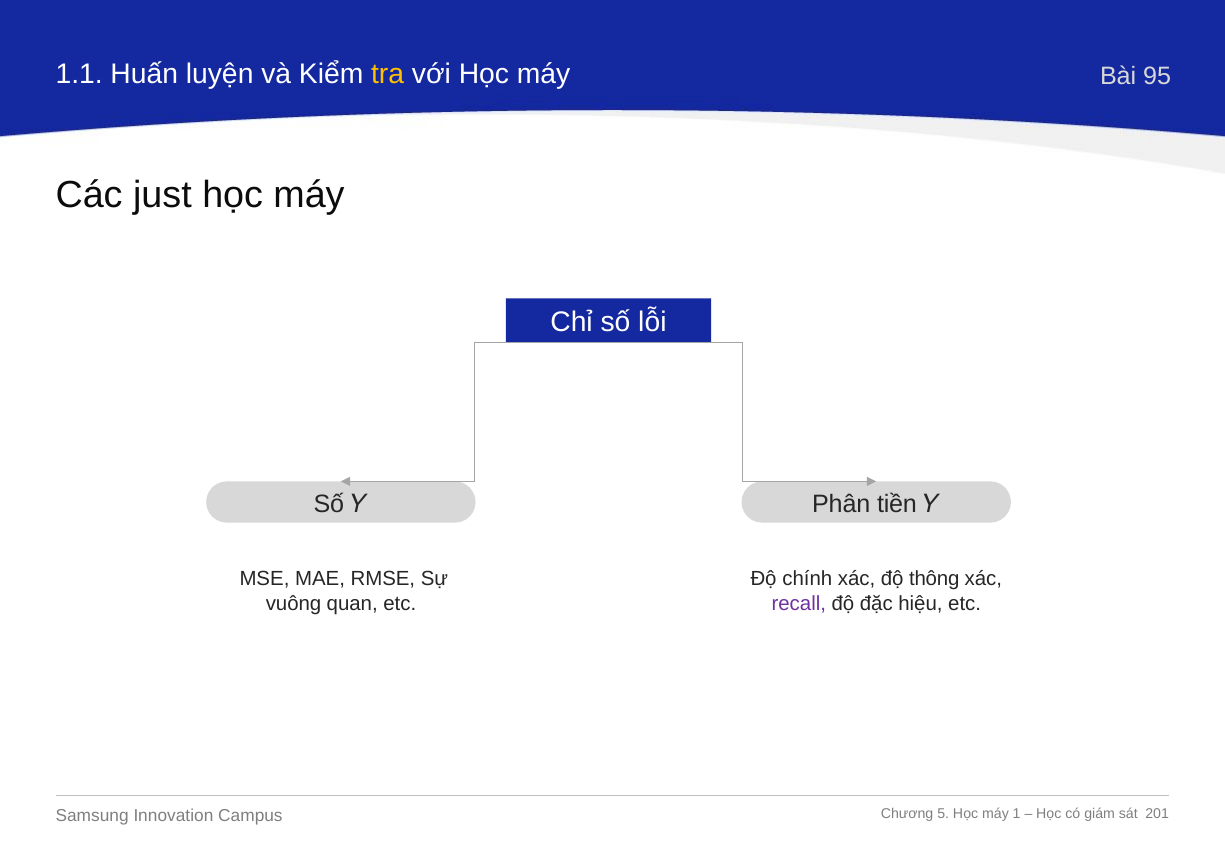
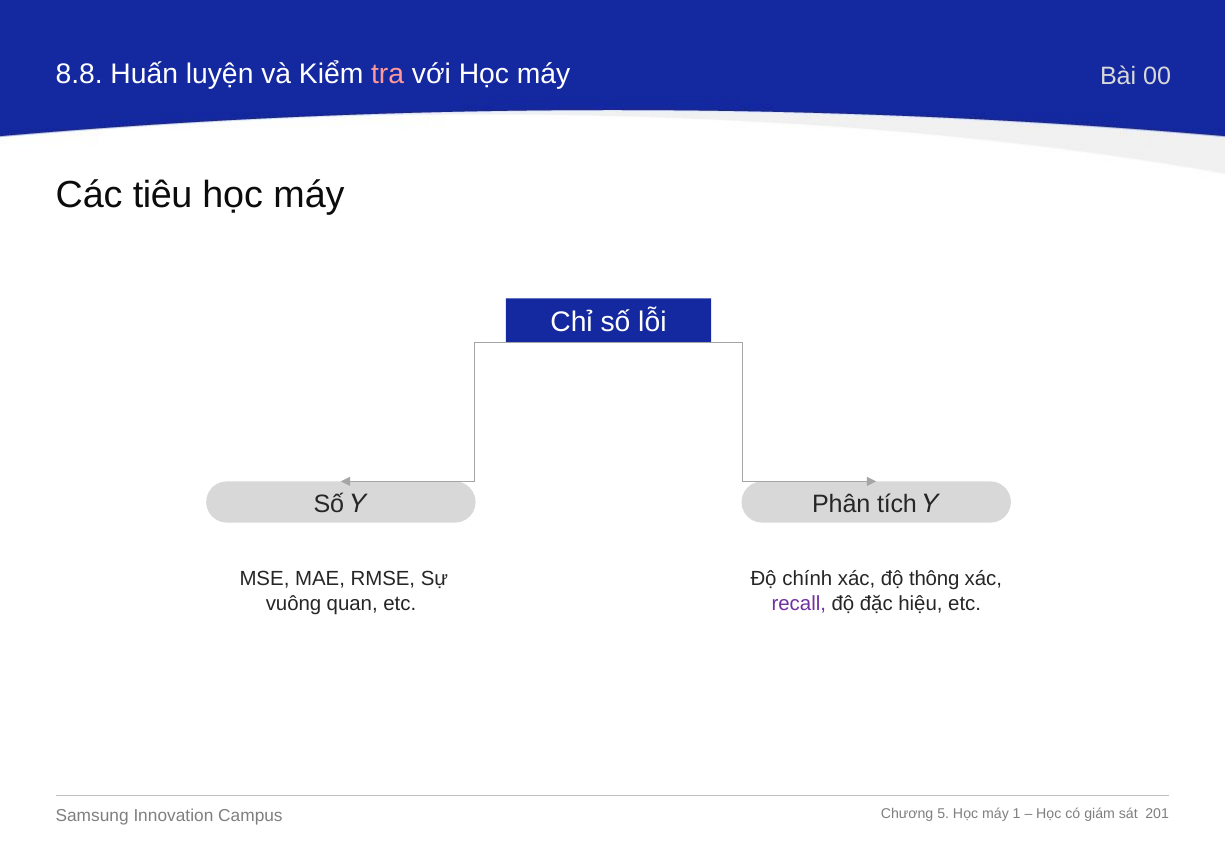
1.1: 1.1 -> 8.8 (79, 75)
tra colour: yellow -> pink (388, 75)
95: 95 -> 00 (1157, 76)
just: just -> tiêu (163, 195)
tiền: tiền -> tích (897, 503)
